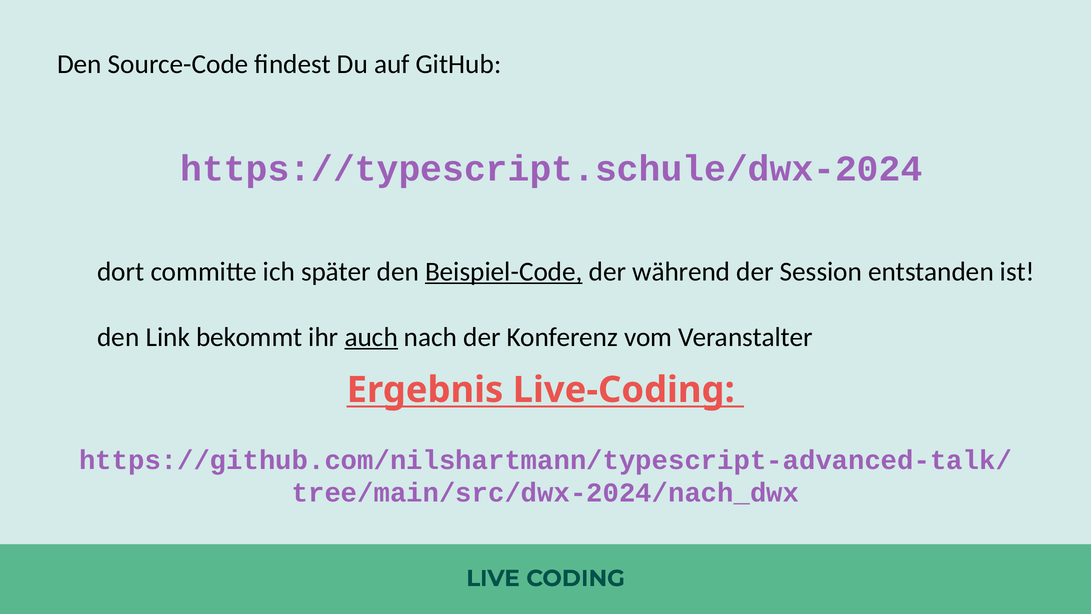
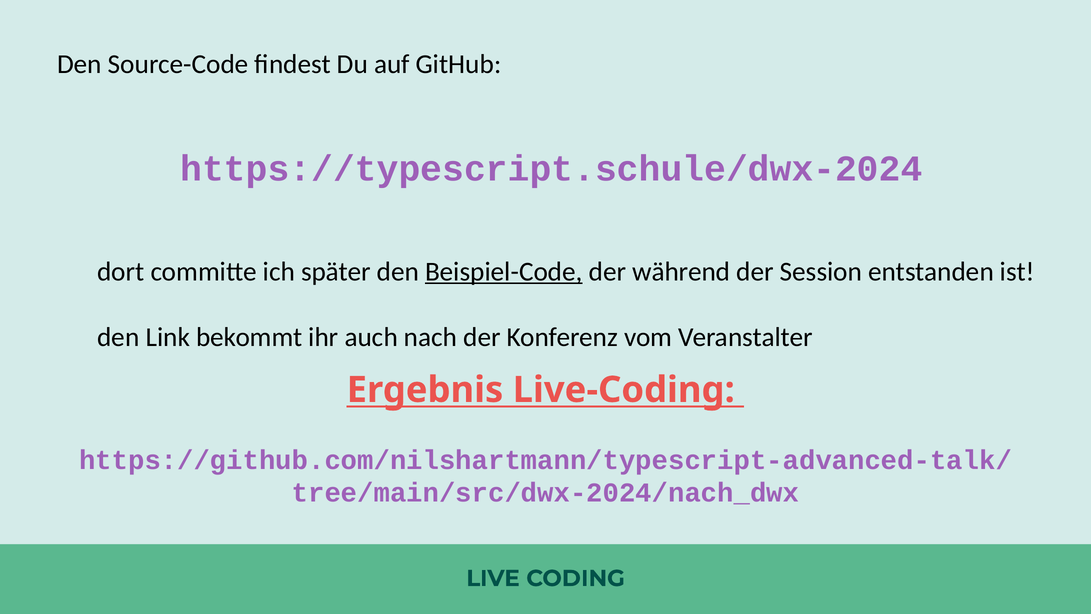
auch underline: present -> none (371, 337)
